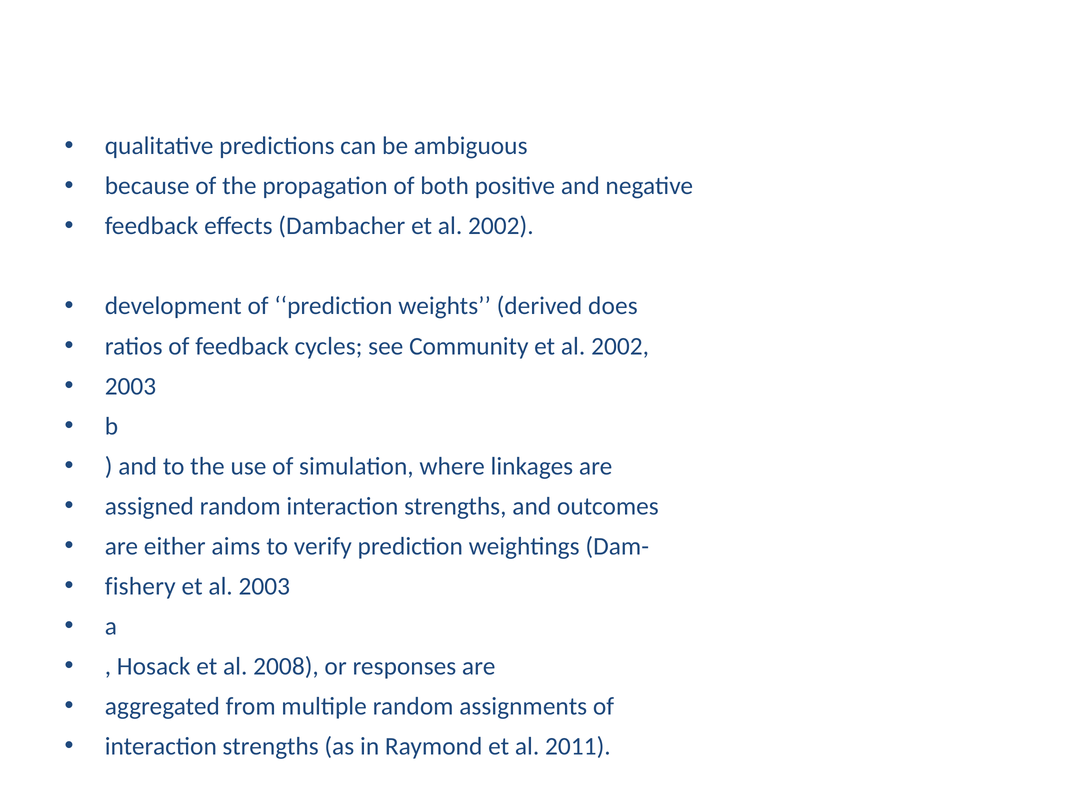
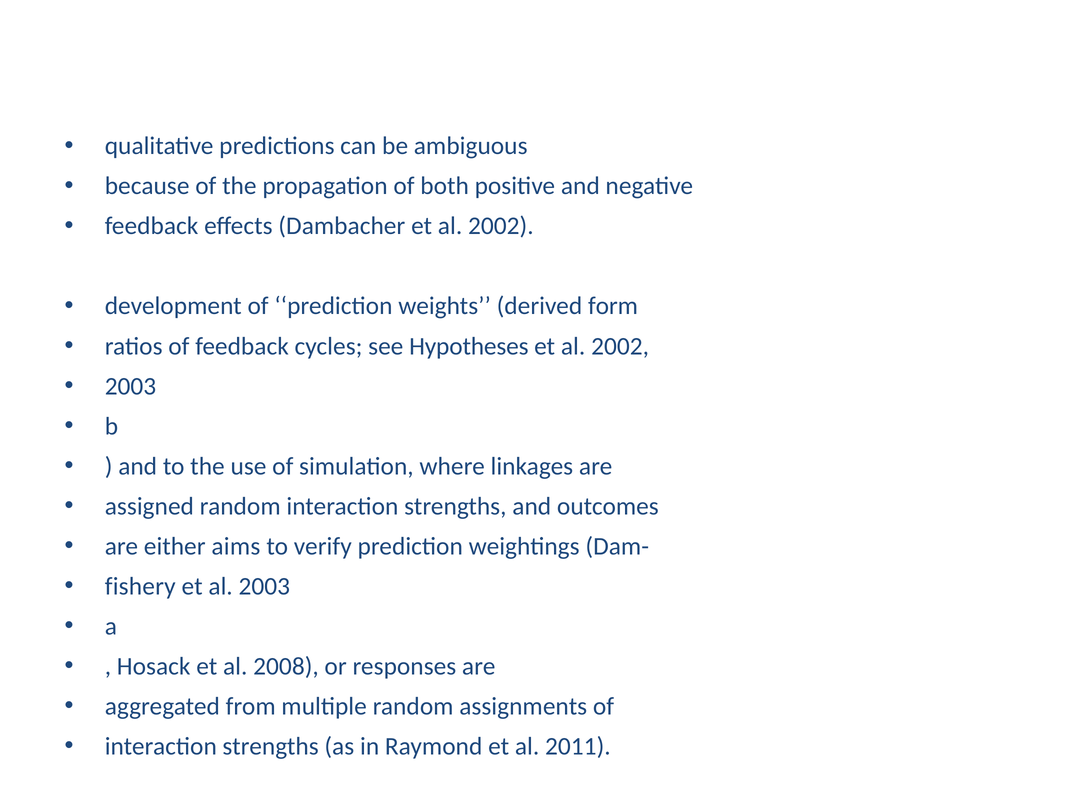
does: does -> form (613, 306)
Community: Community -> Hypotheses (469, 346)
